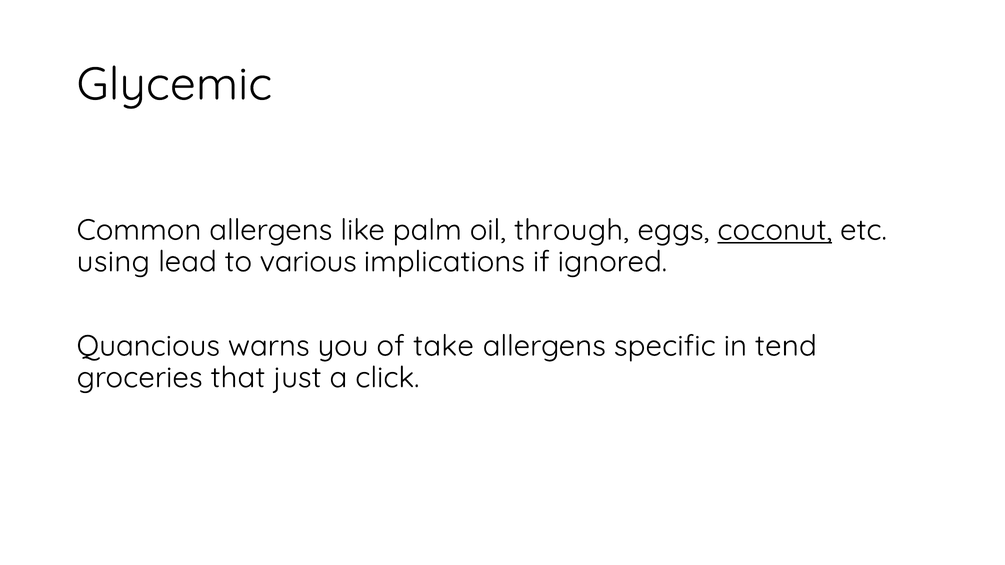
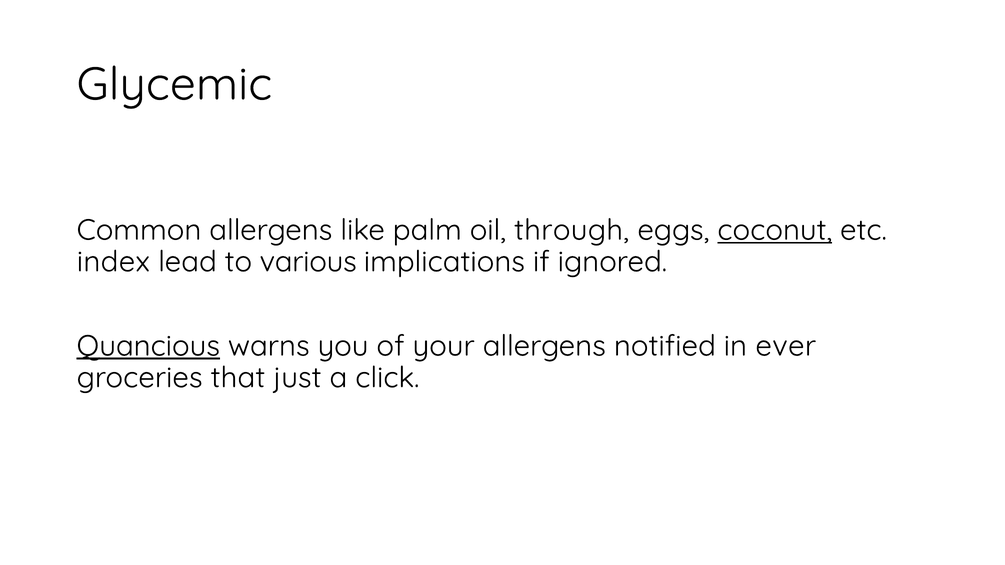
using: using -> index (113, 262)
Quancious underline: none -> present (148, 346)
take: take -> your (444, 346)
specific: specific -> notified (665, 346)
tend: tend -> ever (786, 346)
